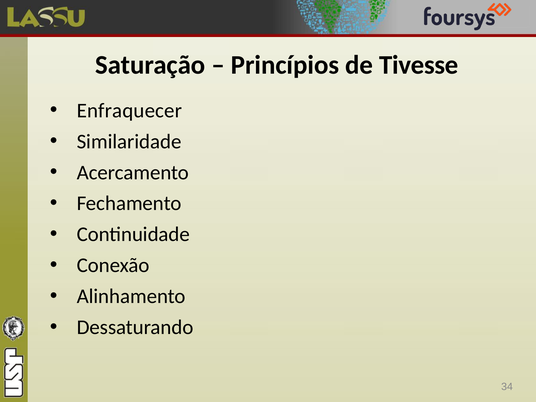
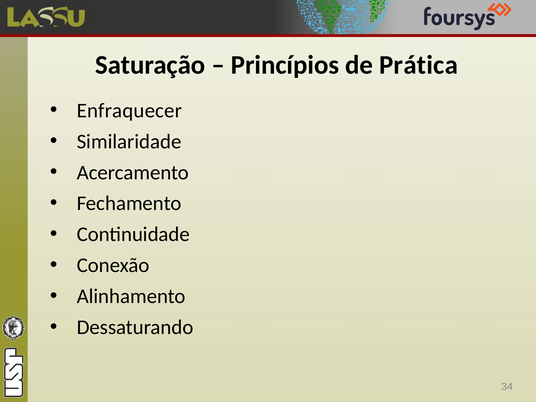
Tivesse: Tivesse -> Prática (419, 65)
